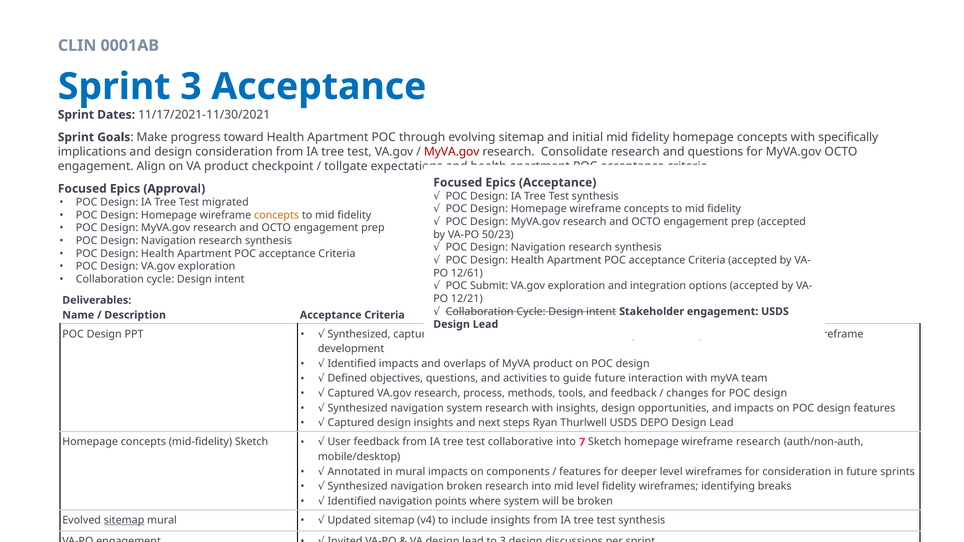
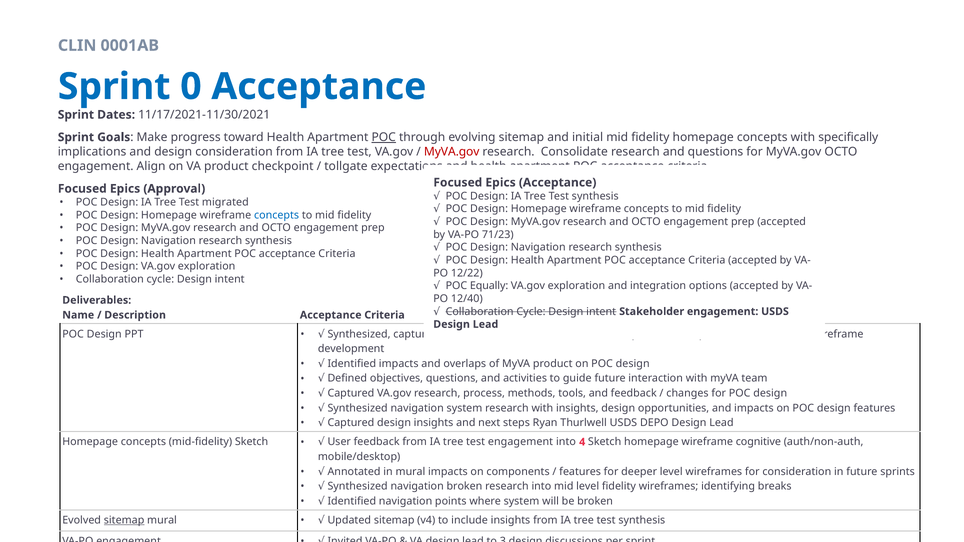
3: 3 -> 0 (191, 87)
POC underline: none -> present (384, 137)
concepts colour: orange -> blue (277, 215)
50/23: 50/23 -> 71/23 (498, 235)
12/61: 12/61 -> 12/22 (467, 273)
Submit: Submit -> Equally (489, 286)
12/21: 12/21 -> 12/40 (467, 299)
test collaborative: collaborative -> engagement (520, 442)
7: 7 -> 4 (582, 442)
wireframe research: research -> cognitive (758, 442)
